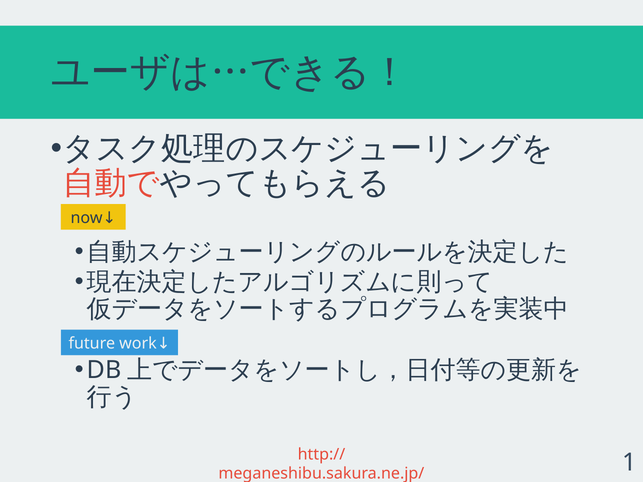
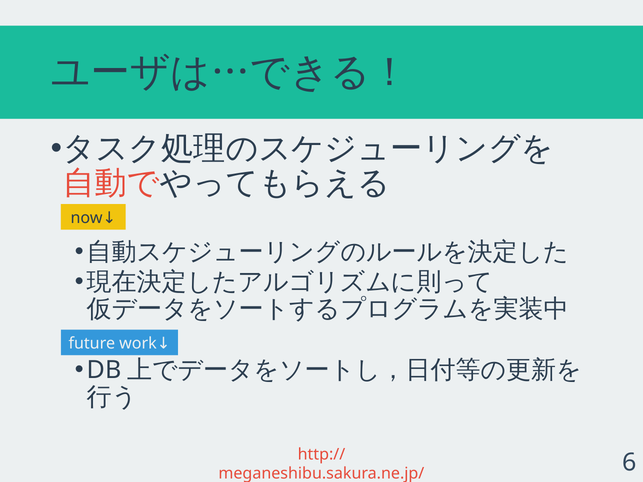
1: 1 -> 6 (629, 463)
